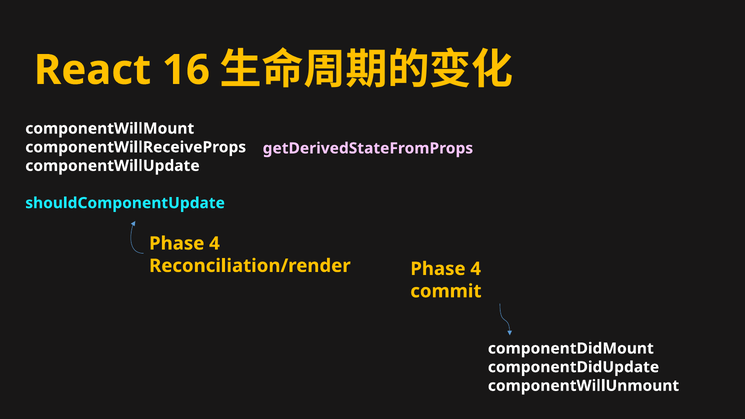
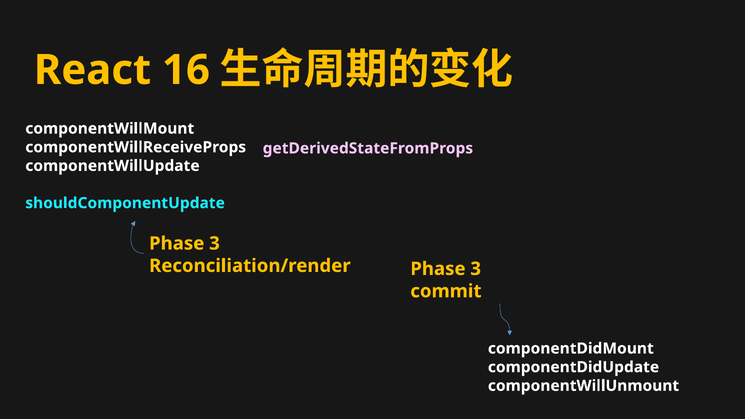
4: 4 -> 3 (214, 243)
Reconciliation/render Phase 4: 4 -> 3 (476, 269)
